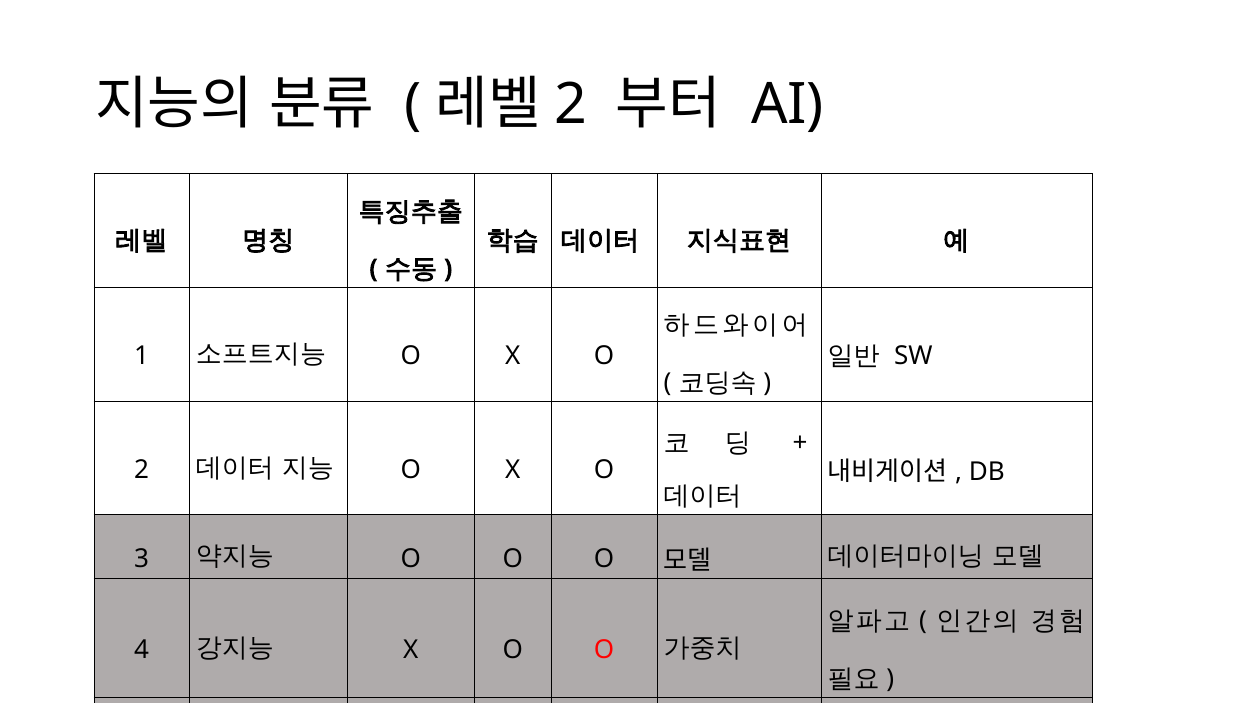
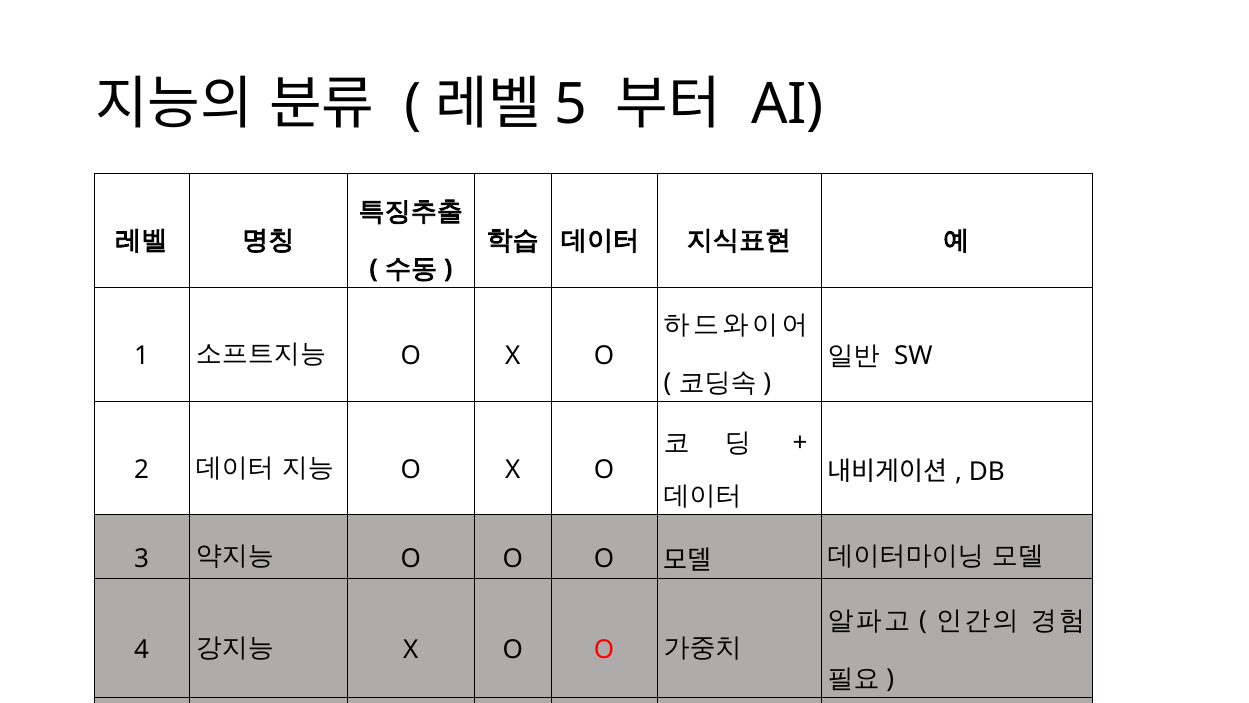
2: 2 -> 5 (571, 105)
